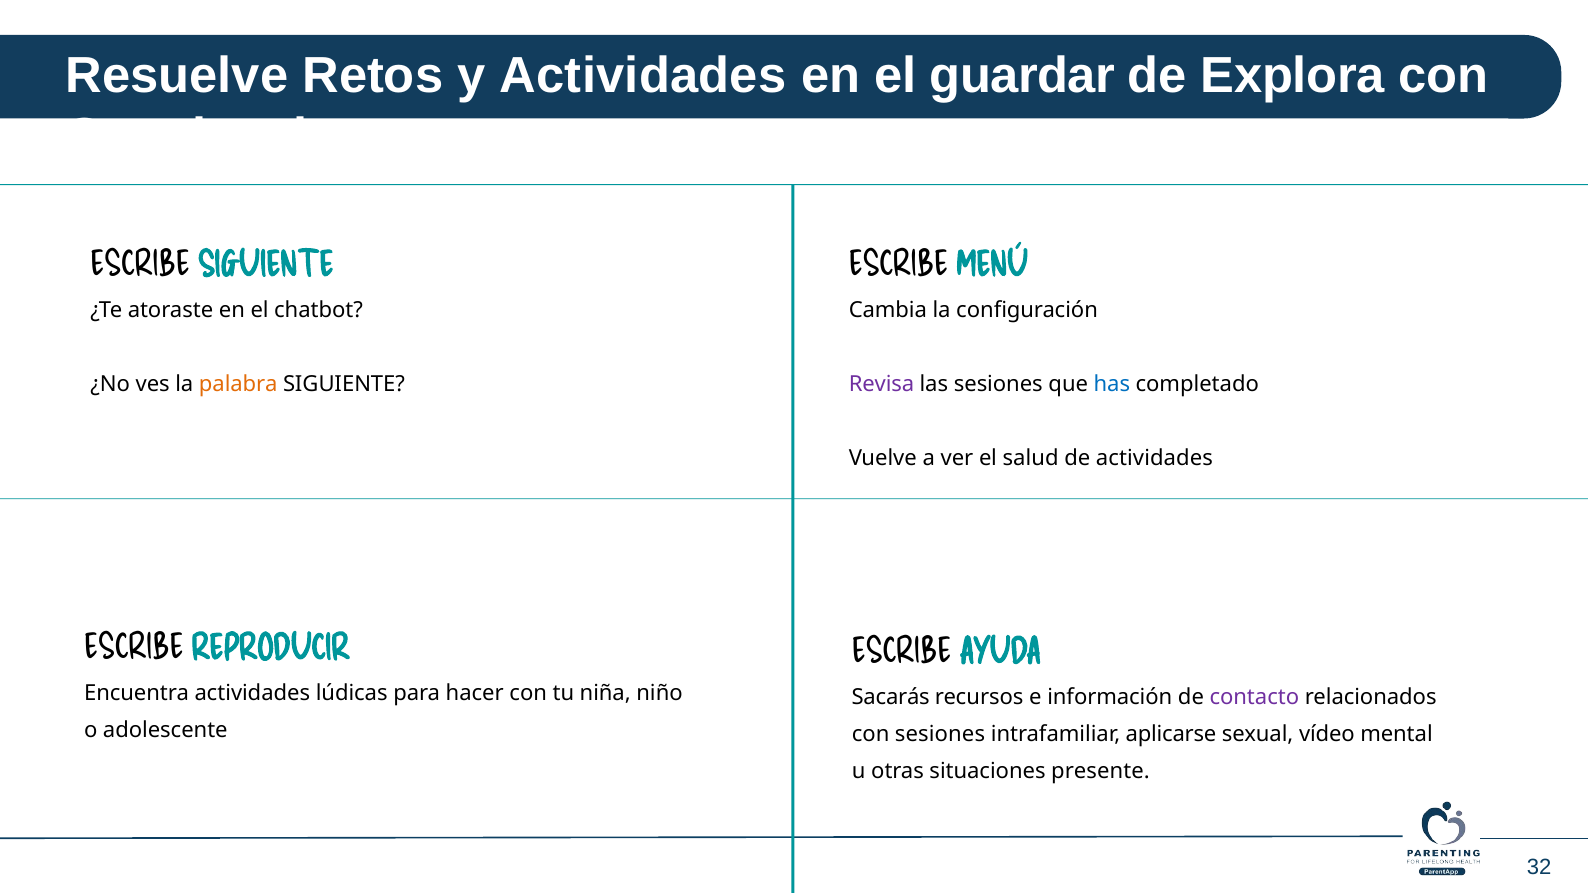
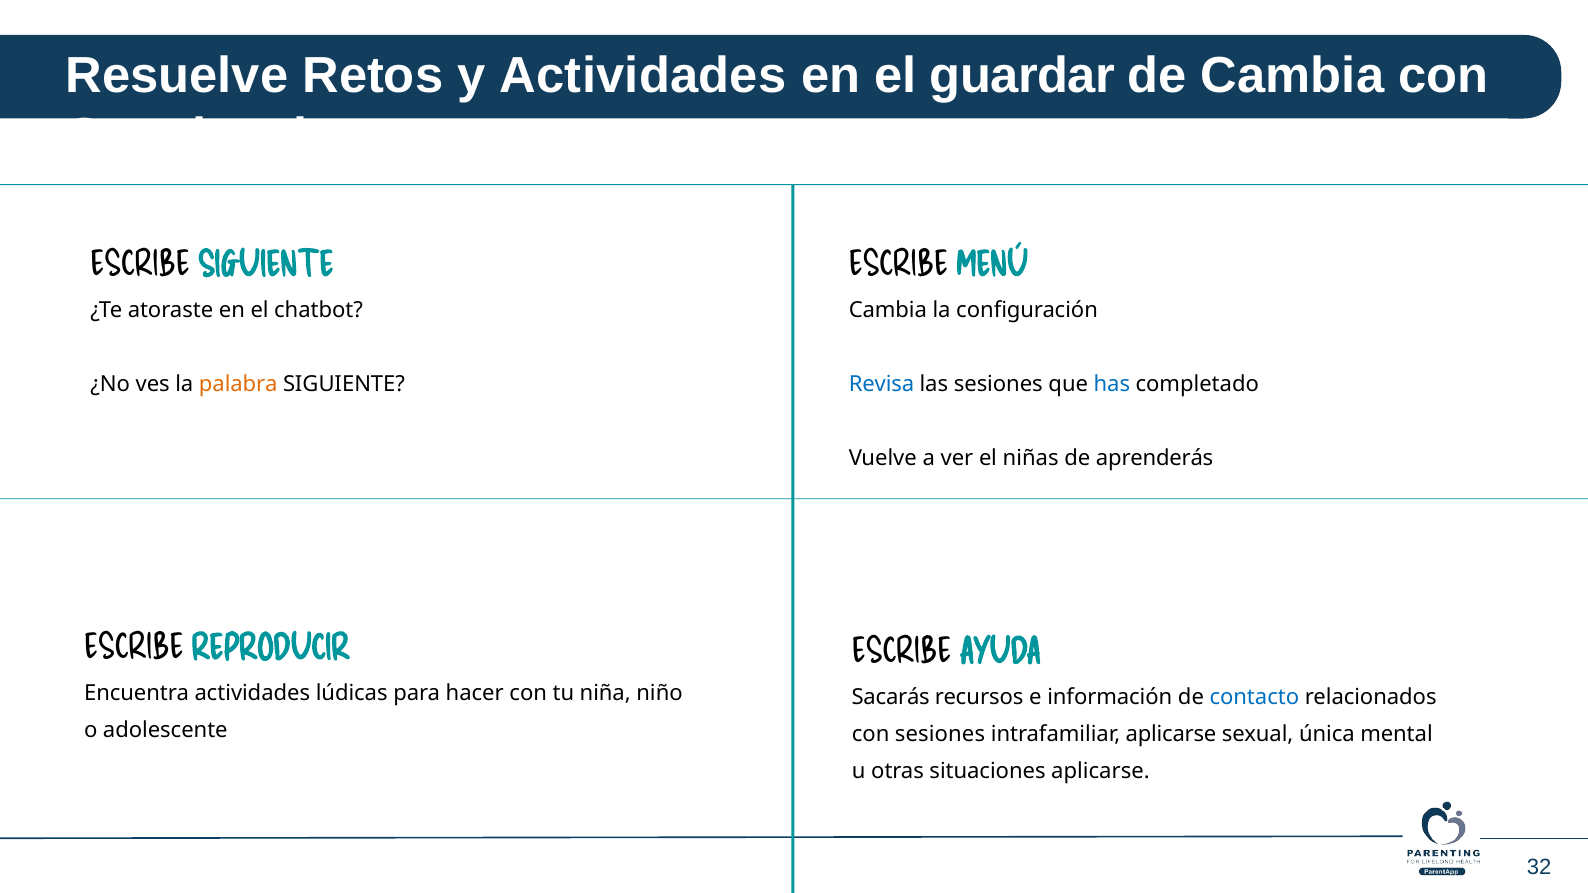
de Explora: Explora -> Cambia (1293, 76)
Revisa colour: purple -> blue (881, 384)
salud: salud -> niñas (1031, 458)
de actividades: actividades -> aprenderás (1155, 458)
contacto colour: purple -> blue (1254, 697)
vídeo: vídeo -> única (1327, 734)
situaciones presente: presente -> aplicarse (1100, 771)
